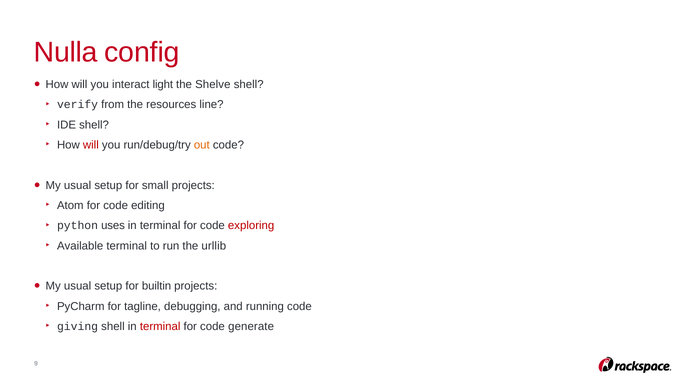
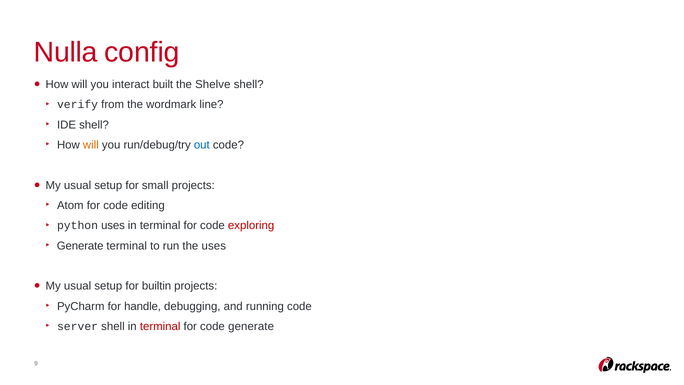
light: light -> built (163, 84)
resources: resources -> wordmark (171, 105)
will colour: red -> orange (91, 145)
out colour: orange -> blue (202, 145)
Available: Available -> Generate (80, 246)
the urllib: urllib -> uses (214, 246)
tagline: tagline -> handle (143, 306)
giving: giving -> server (78, 326)
